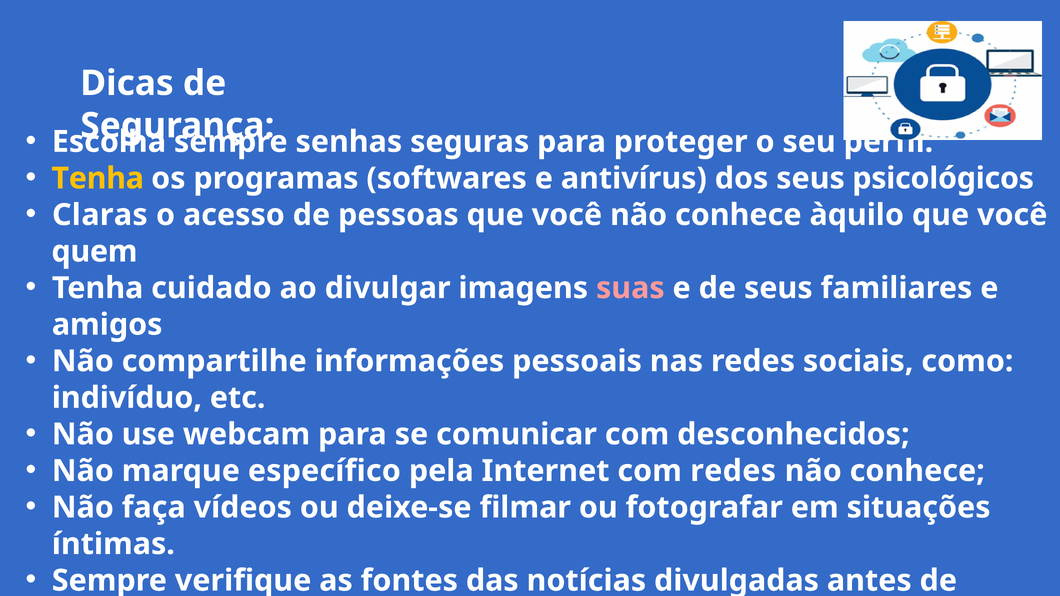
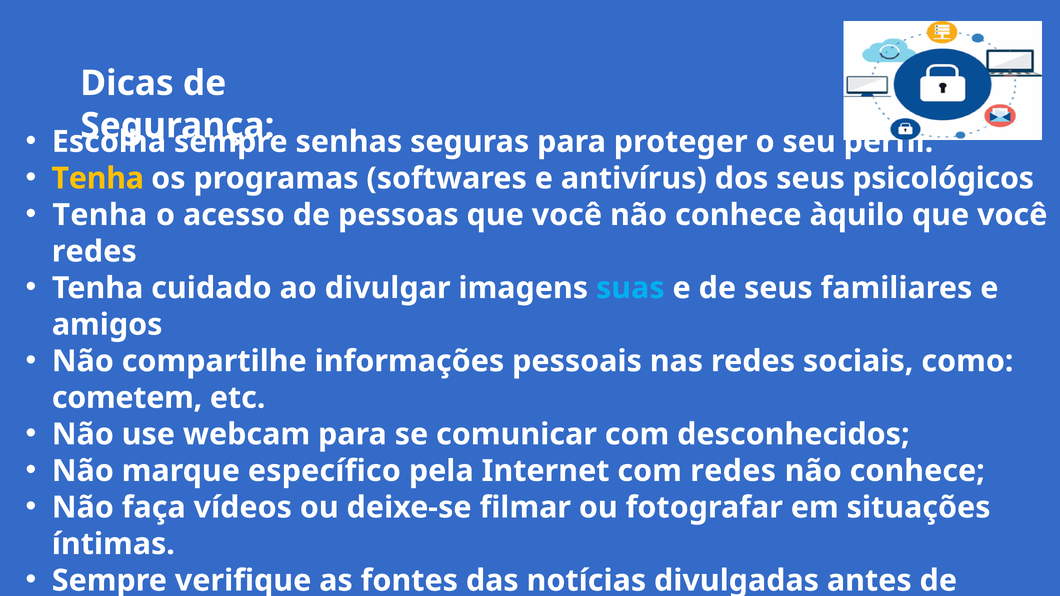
Claras: Claras -> Tenha (100, 215)
quem: quem -> redes (94, 252)
suas colour: pink -> light blue (630, 288)
indivíduo: indivíduo -> cometem (127, 398)
